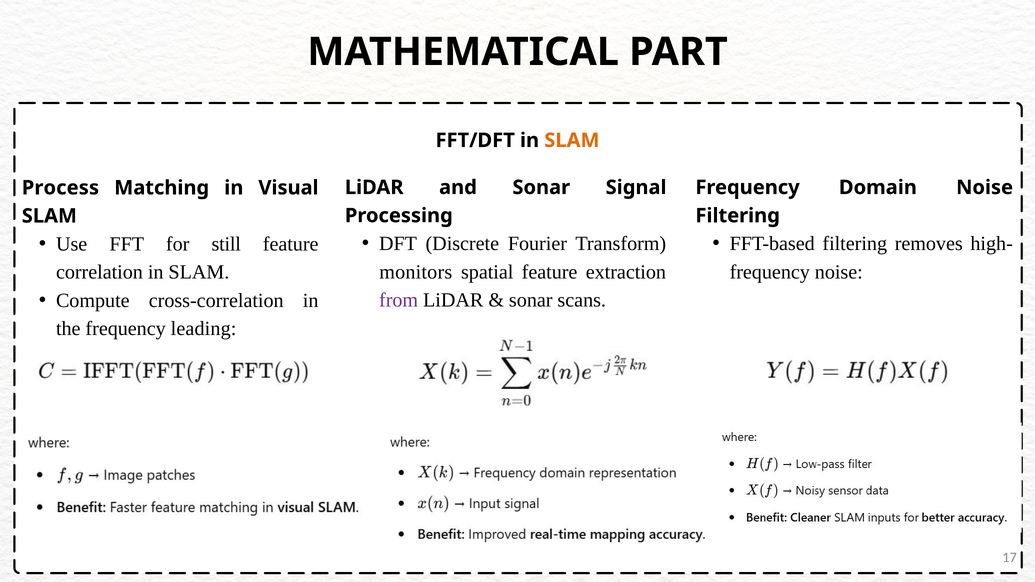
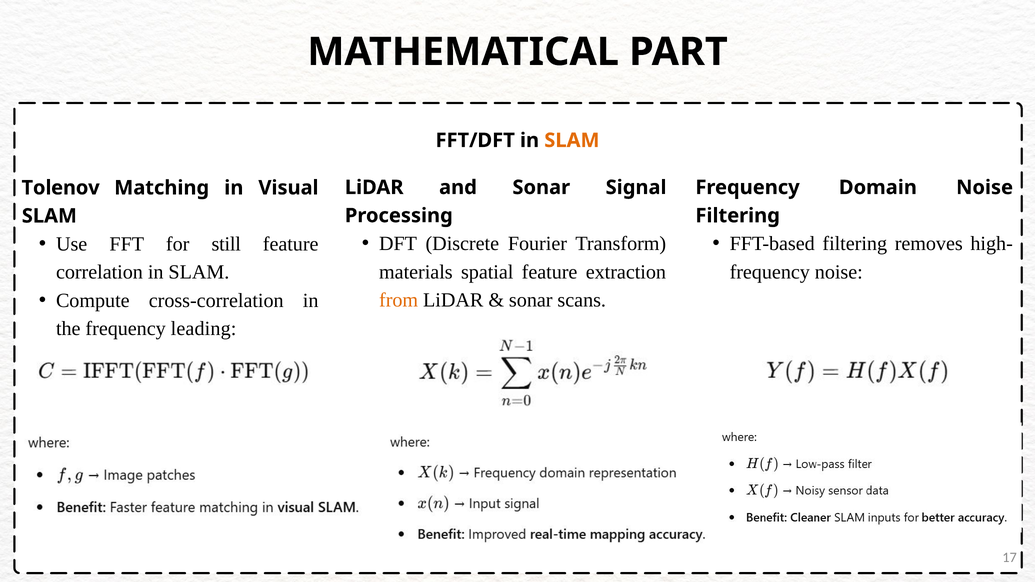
Process: Process -> Tolenov (61, 188)
monitors: monitors -> materials (416, 272)
from colour: purple -> orange (399, 300)
